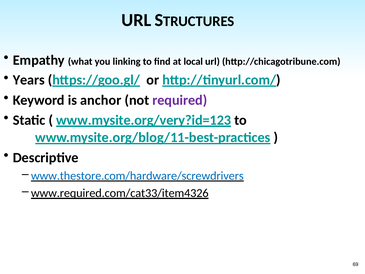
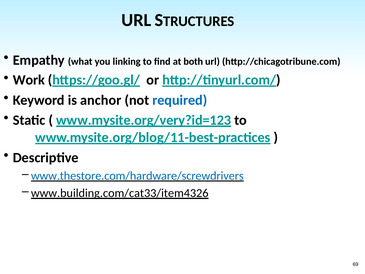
local: local -> both (193, 61)
Years: Years -> Work (29, 80)
required colour: purple -> blue (180, 100)
www.required.com/cat33/item4326: www.required.com/cat33/item4326 -> www.building.com/cat33/item4326 (120, 193)
